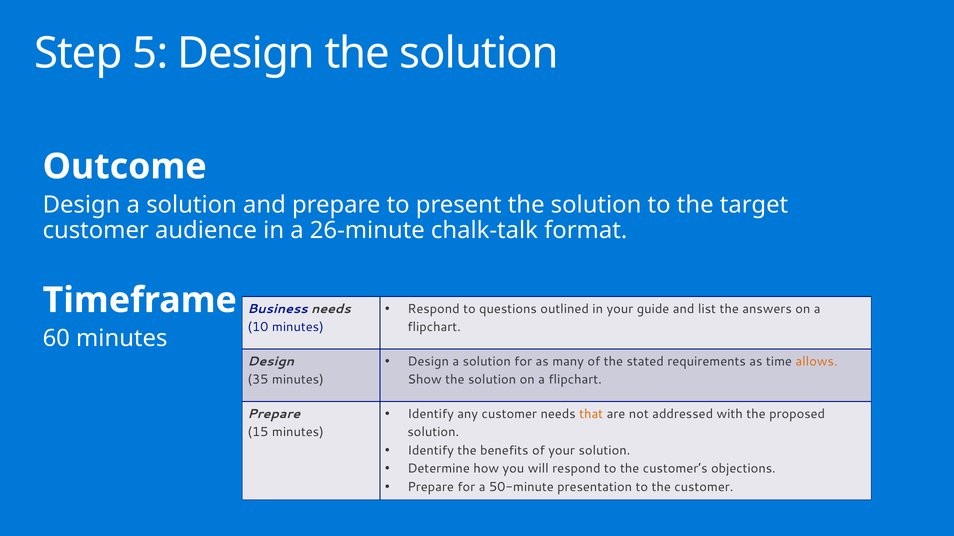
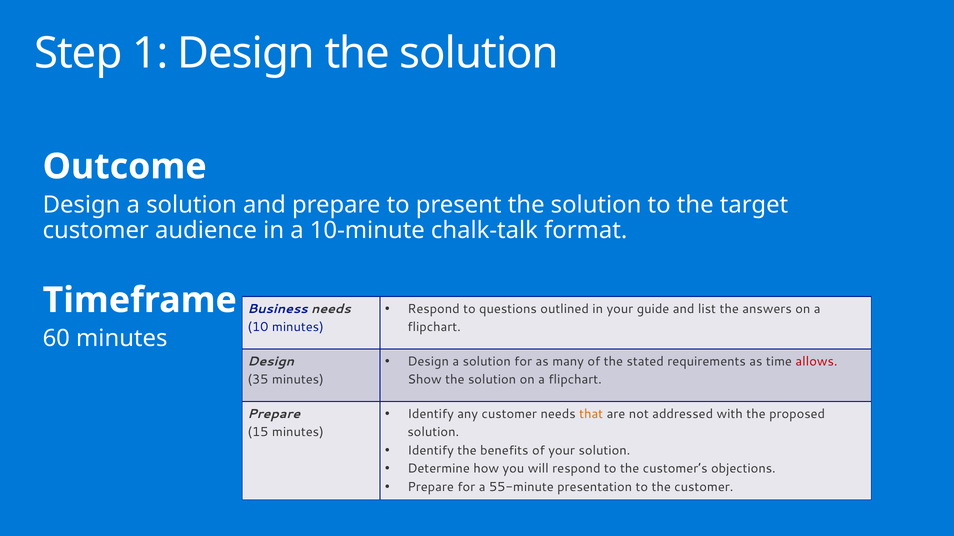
5: 5 -> 1 (150, 53)
26-minute: 26-minute -> 10-minute (367, 231)
allows colour: orange -> red (816, 362)
50-minute: 50-minute -> 55-minute (521, 487)
